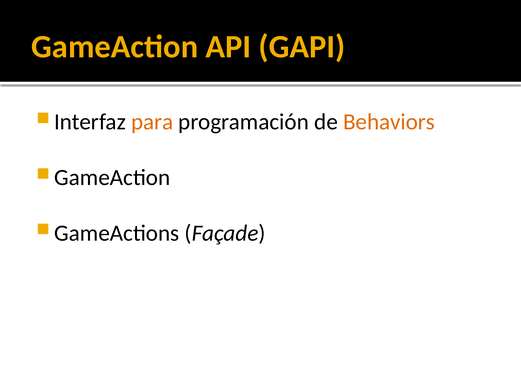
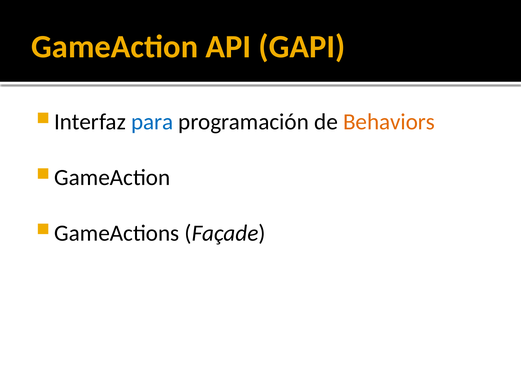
para colour: orange -> blue (152, 122)
